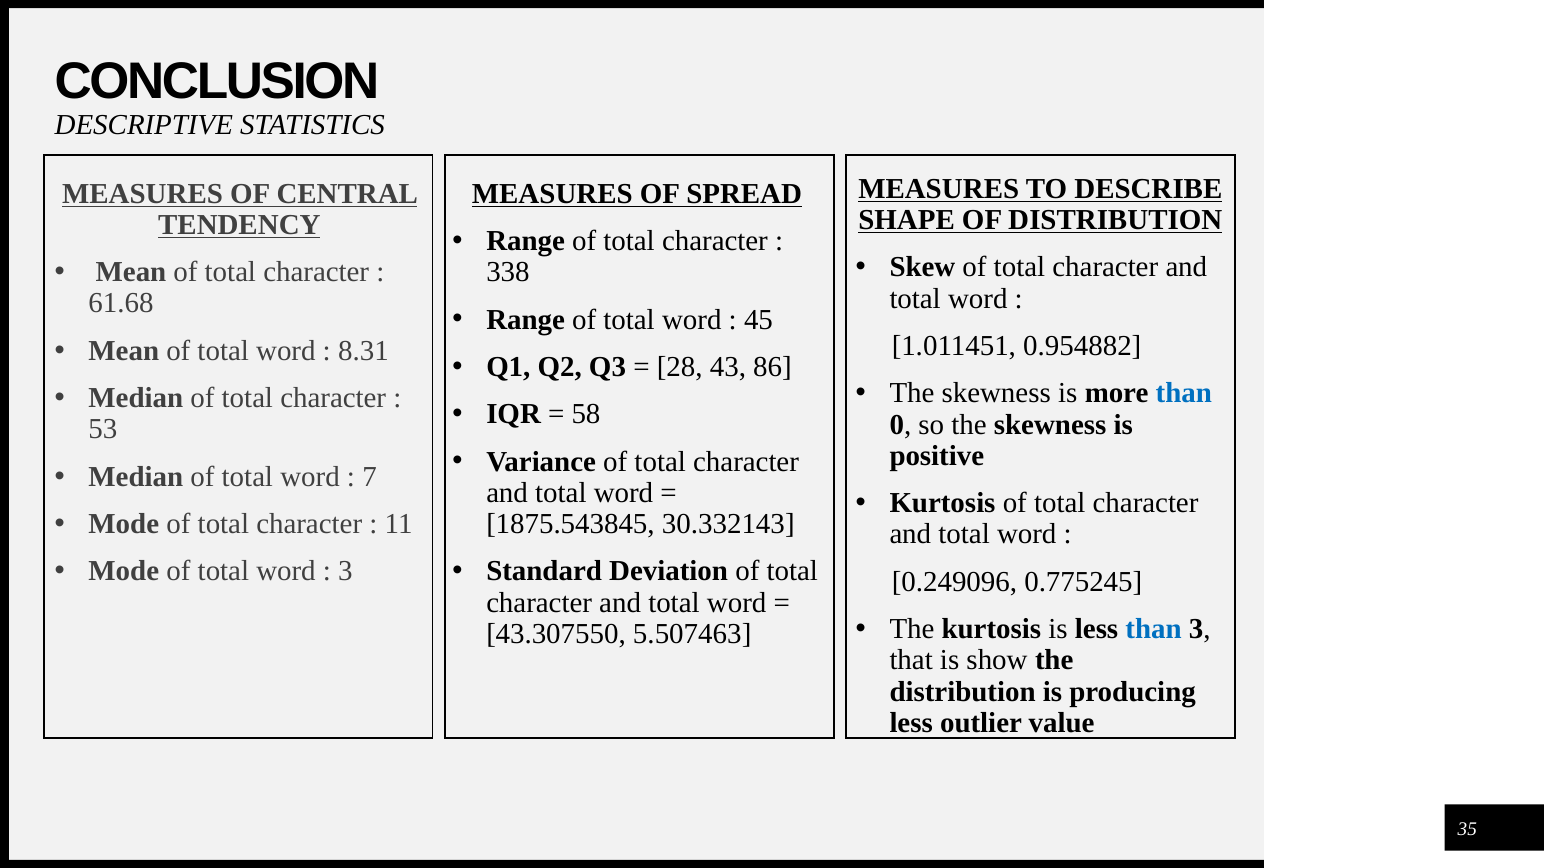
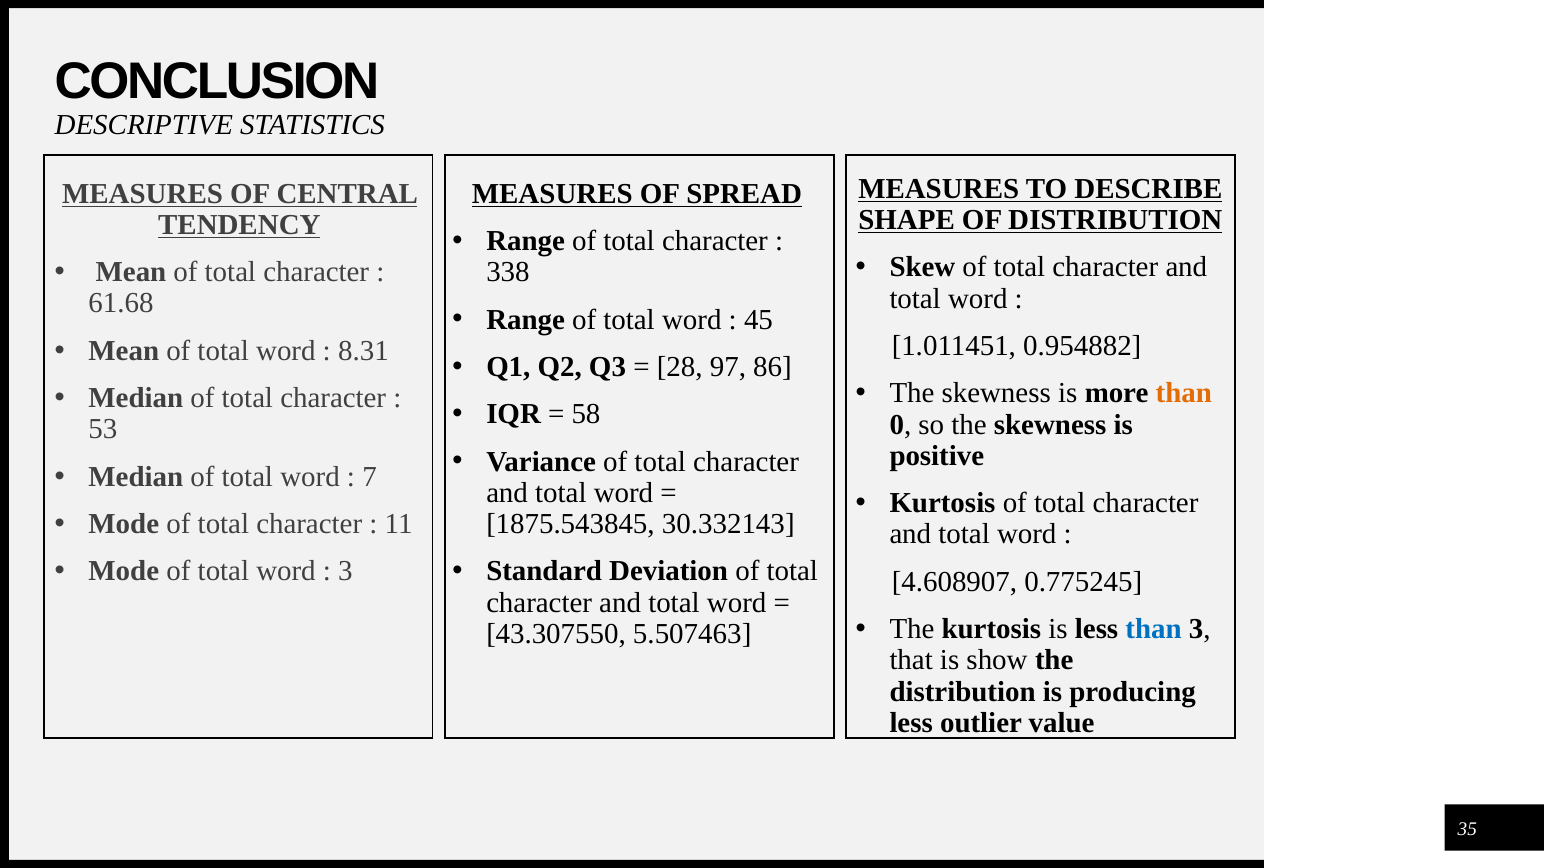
43: 43 -> 97 (728, 367)
than colour: blue -> orange (1184, 393)
0.249096: 0.249096 -> 4.608907 (954, 582)
